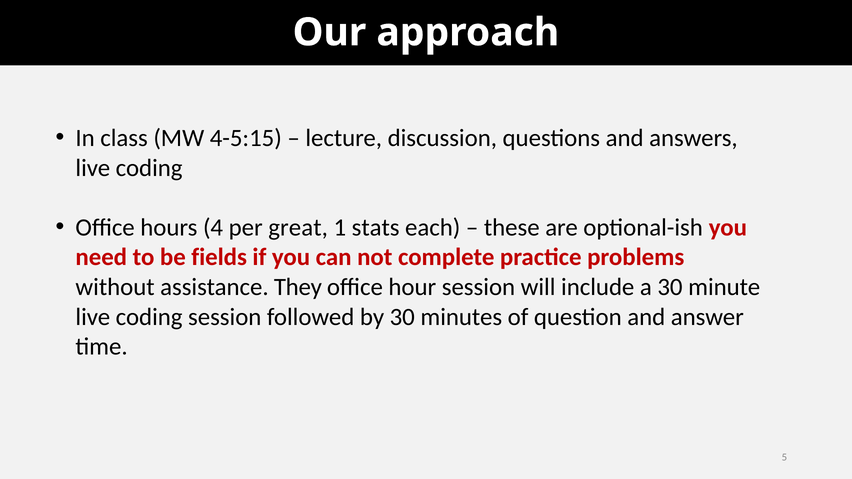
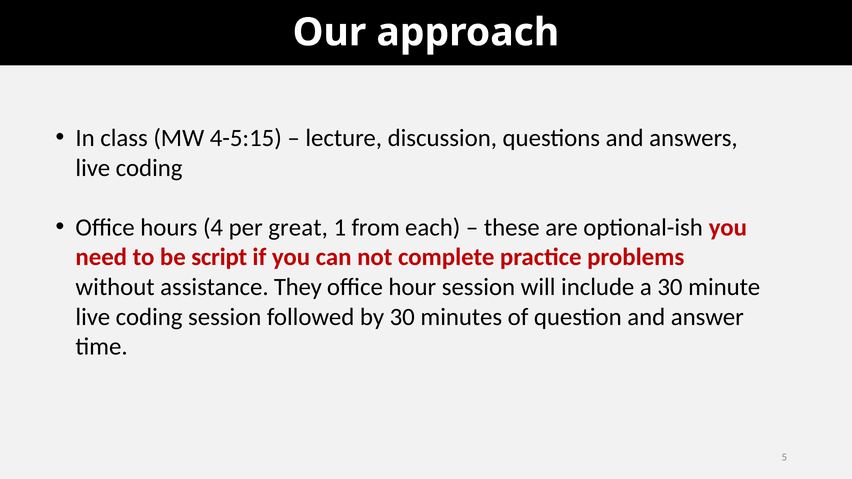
stats: stats -> from (376, 228)
fields: fields -> script (219, 257)
